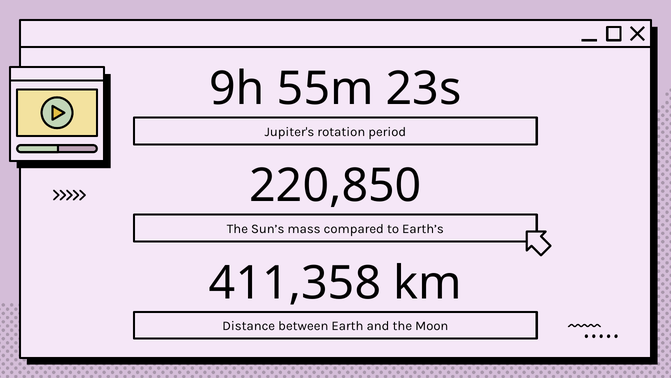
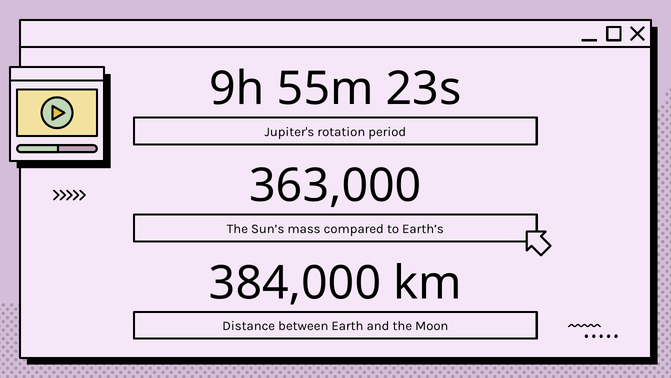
220,850: 220,850 -> 363,000 (335, 186)
411,358: 411,358 -> 384,000 (295, 283)
